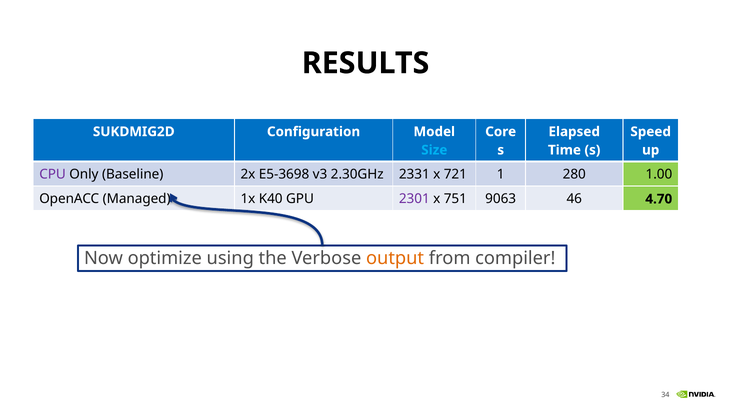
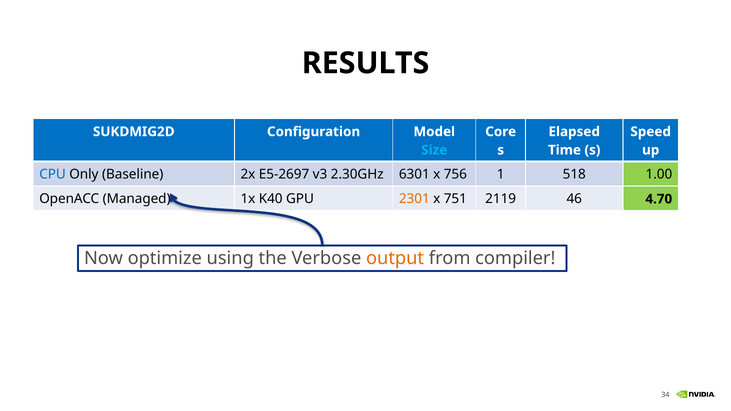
CPU colour: purple -> blue (53, 175)
E5-3698: E5-3698 -> E5-2697 (284, 175)
2331: 2331 -> 6301 (414, 175)
721: 721 -> 756 (455, 175)
280: 280 -> 518 (574, 175)
2301 colour: purple -> orange (414, 199)
9063: 9063 -> 2119 (501, 199)
